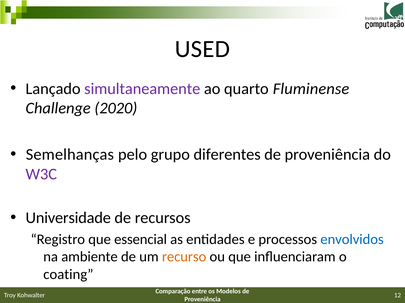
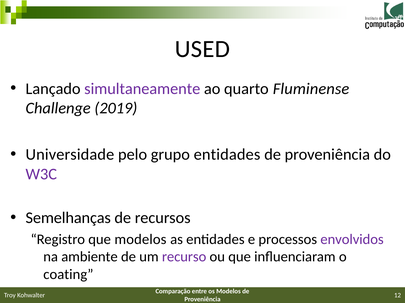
2020: 2020 -> 2019 (116, 108)
Semelhanças: Semelhanças -> Universidade (70, 155)
grupo diferentes: diferentes -> entidades (227, 155)
Universidade: Universidade -> Semelhanças (68, 218)
que essencial: essencial -> modelos (140, 240)
envolvidos colour: blue -> purple (352, 240)
recurso colour: orange -> purple (184, 257)
